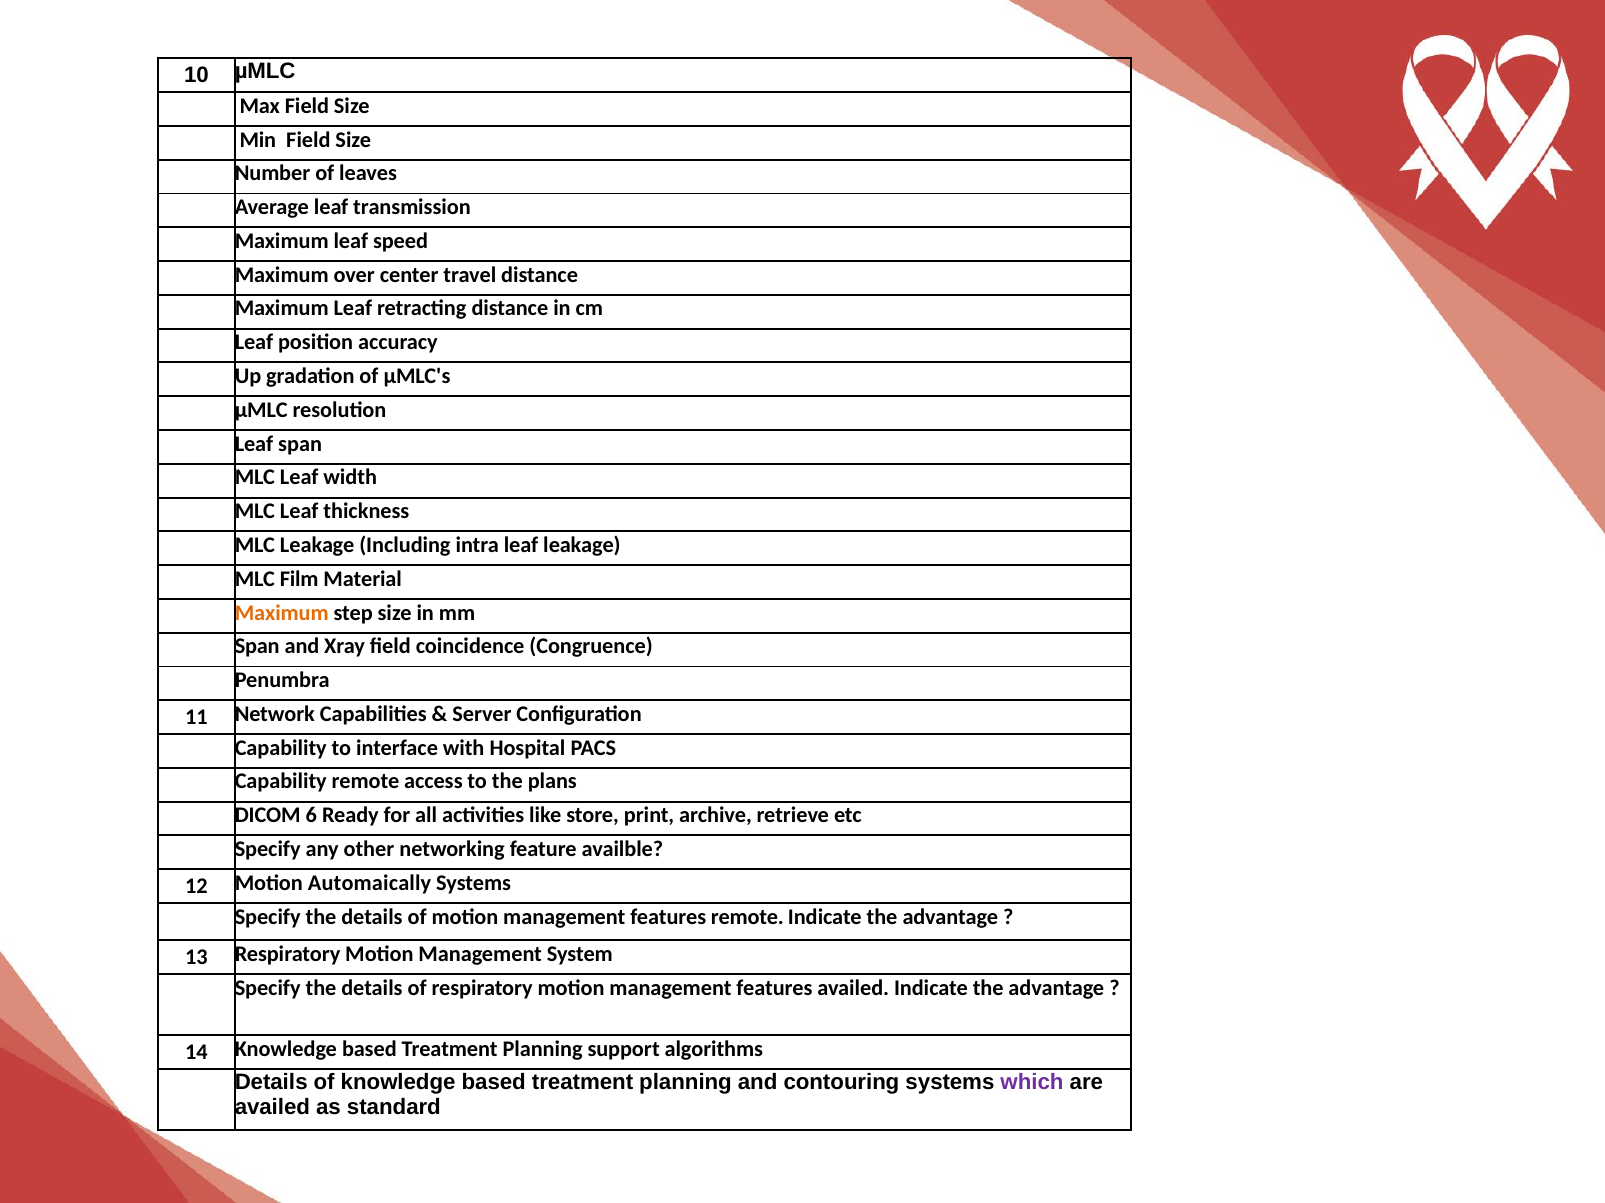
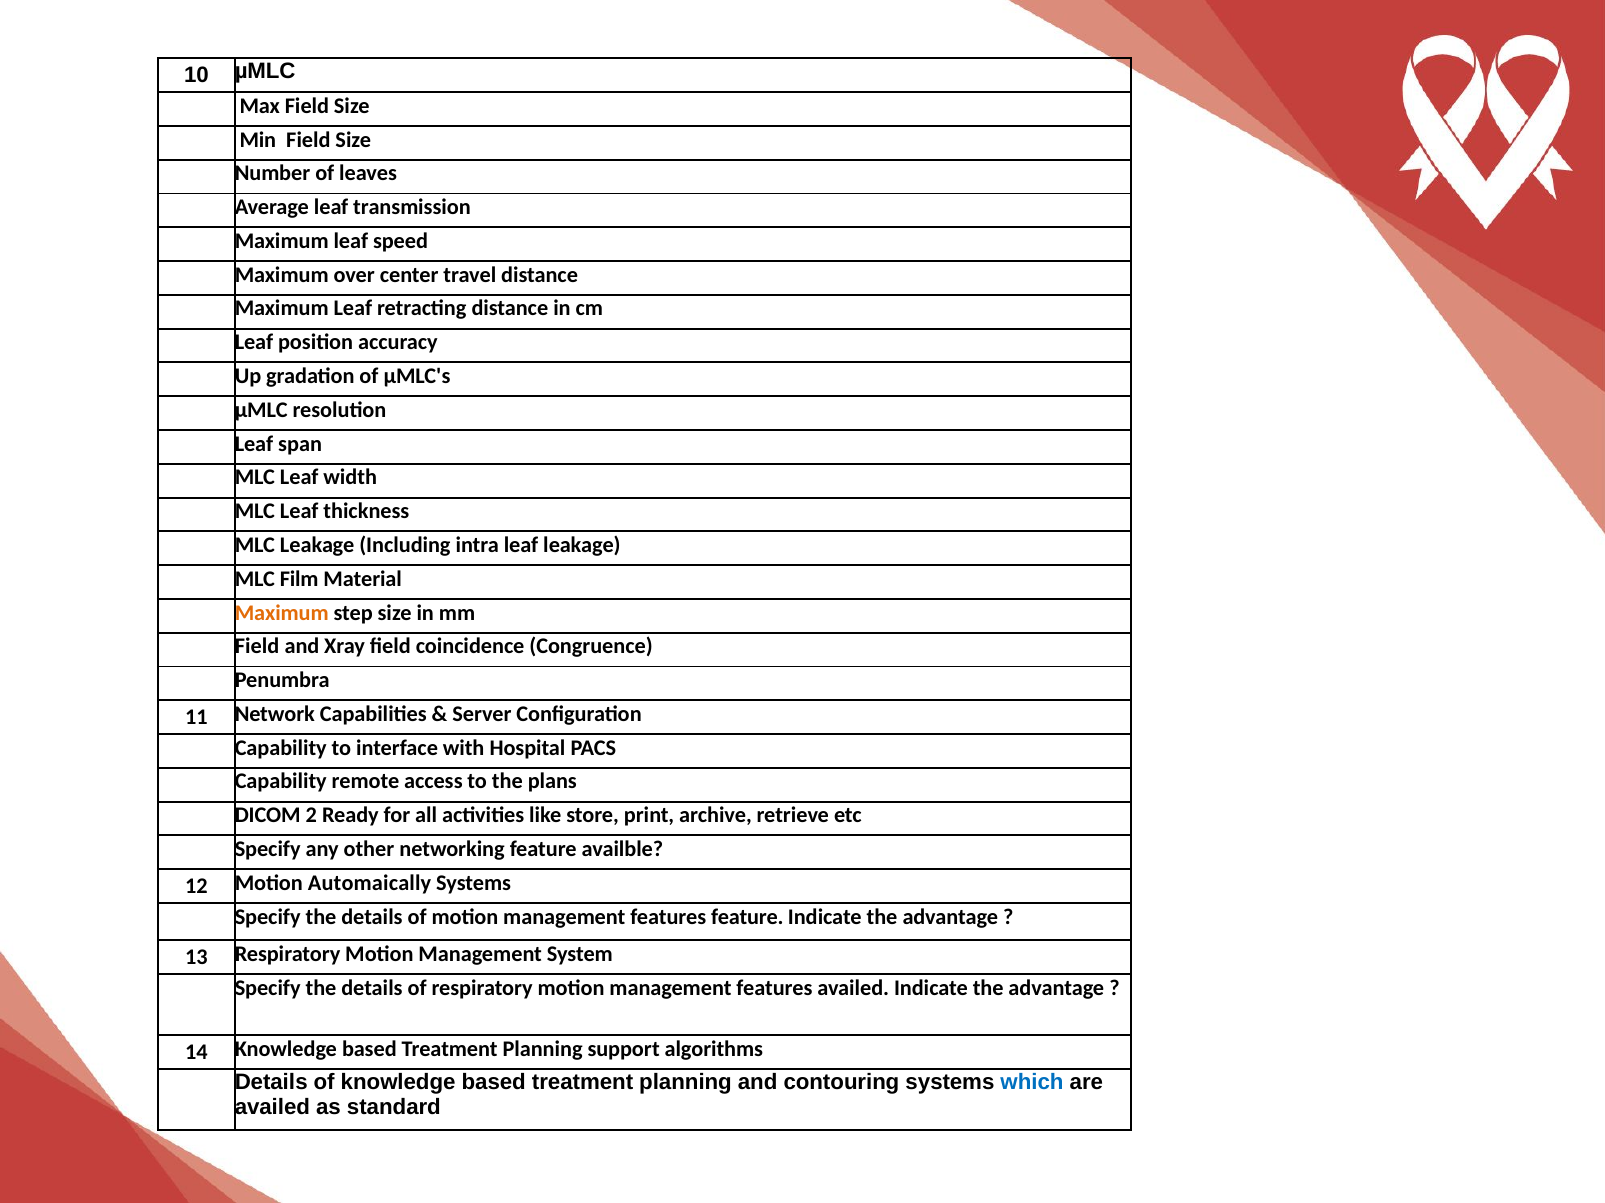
Span: Span -> Field (257, 647)
6: 6 -> 2 (311, 816)
features remote: remote -> feature (747, 917)
which colour: purple -> blue (1032, 1083)
